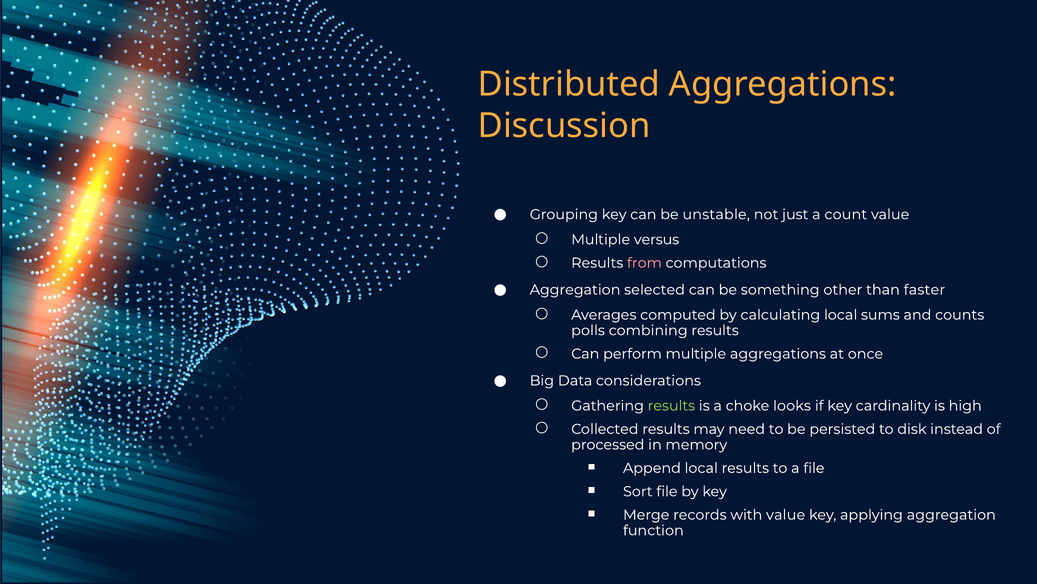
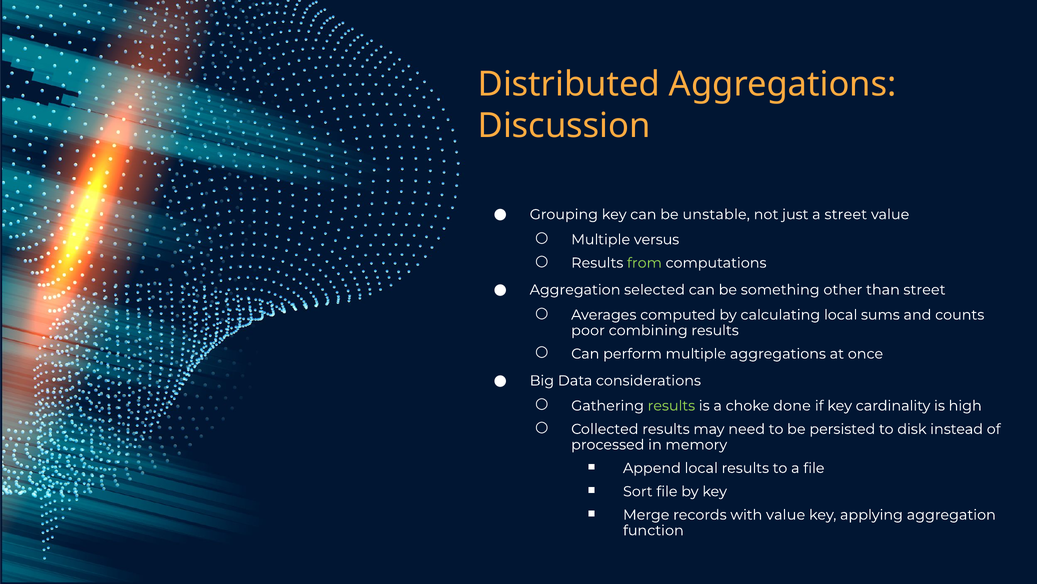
a count: count -> street (846, 214)
from colour: pink -> light green (644, 263)
than faster: faster -> street (924, 289)
polls: polls -> poor (588, 330)
looks: looks -> done (792, 405)
